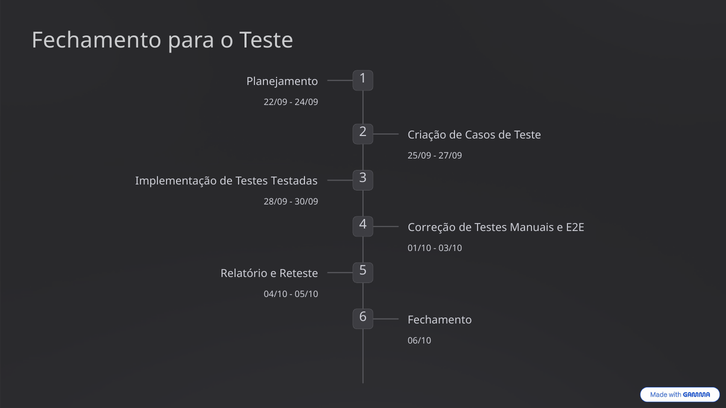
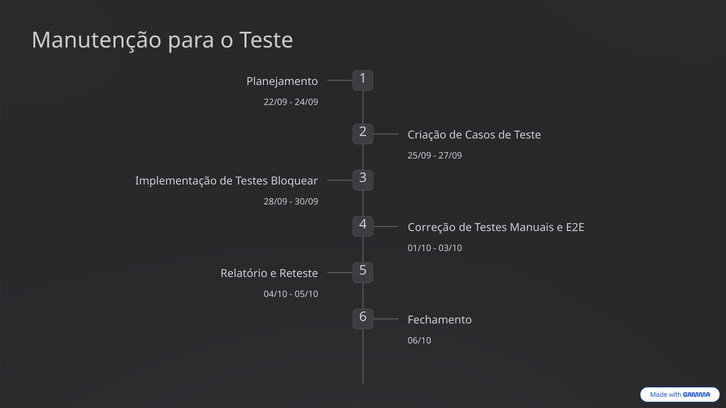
Fechamento: Fechamento -> Manutenção (97, 41)
Testadas: Testadas -> Bloquear (294, 181)
